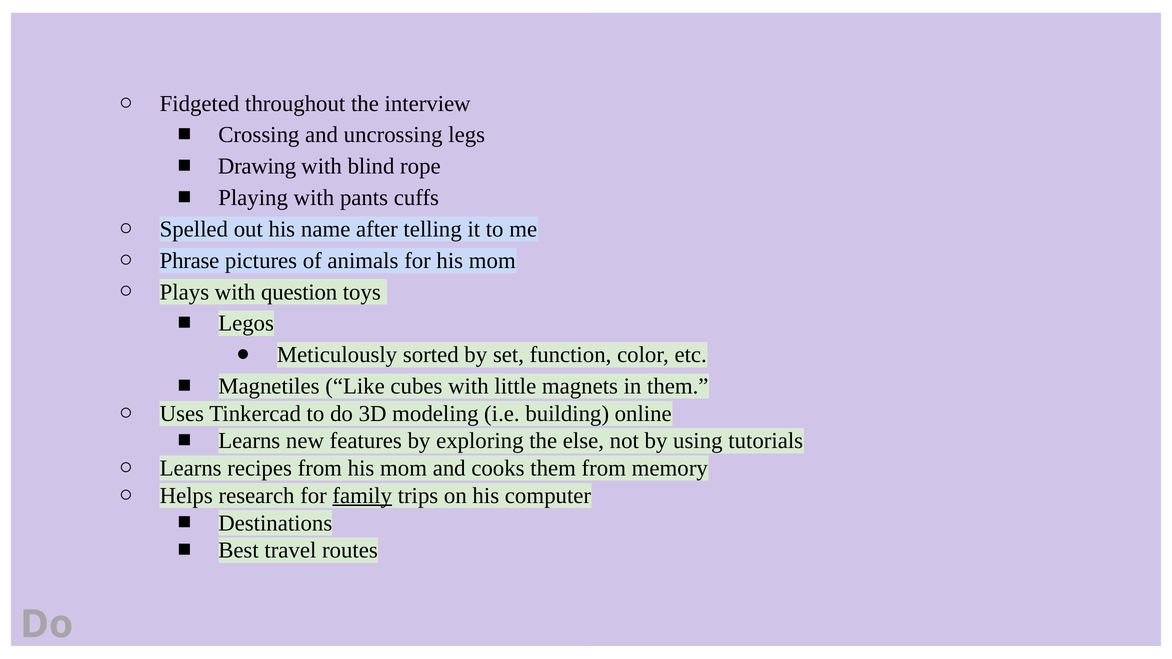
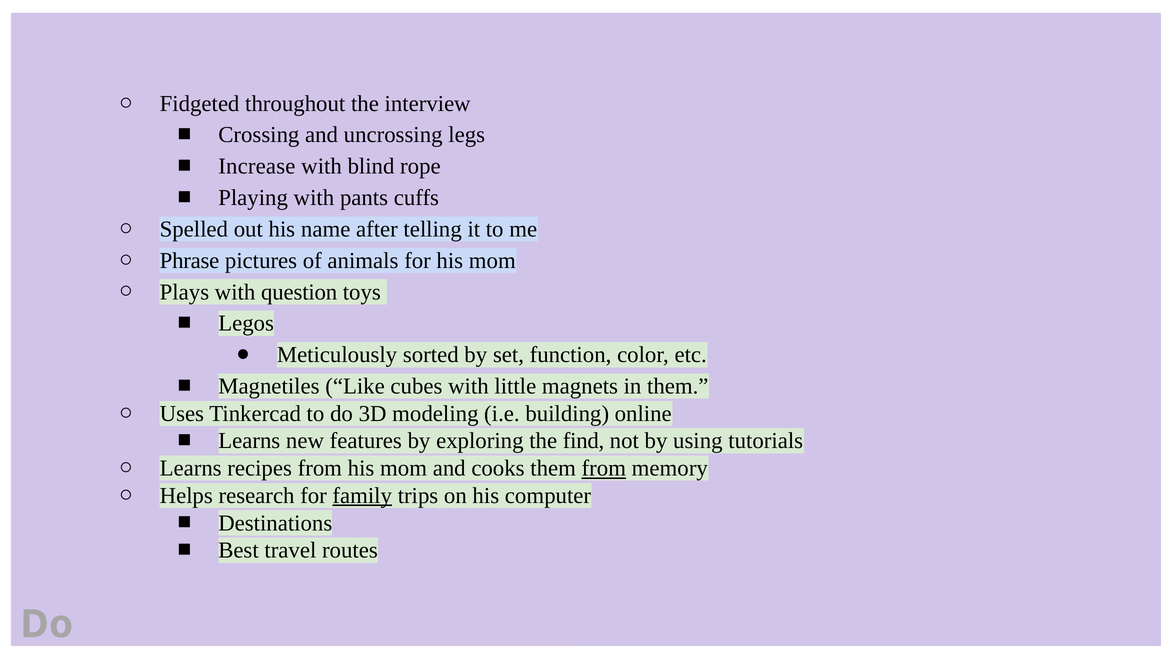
Drawing: Drawing -> Increase (257, 166)
else: else -> find (584, 441)
from underline: none -> present (604, 468)
